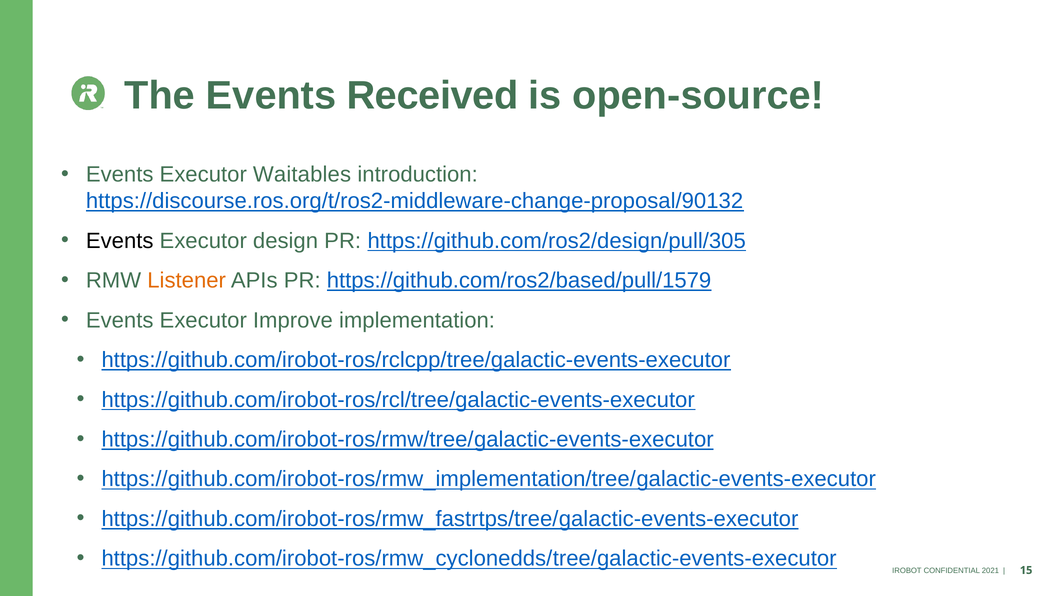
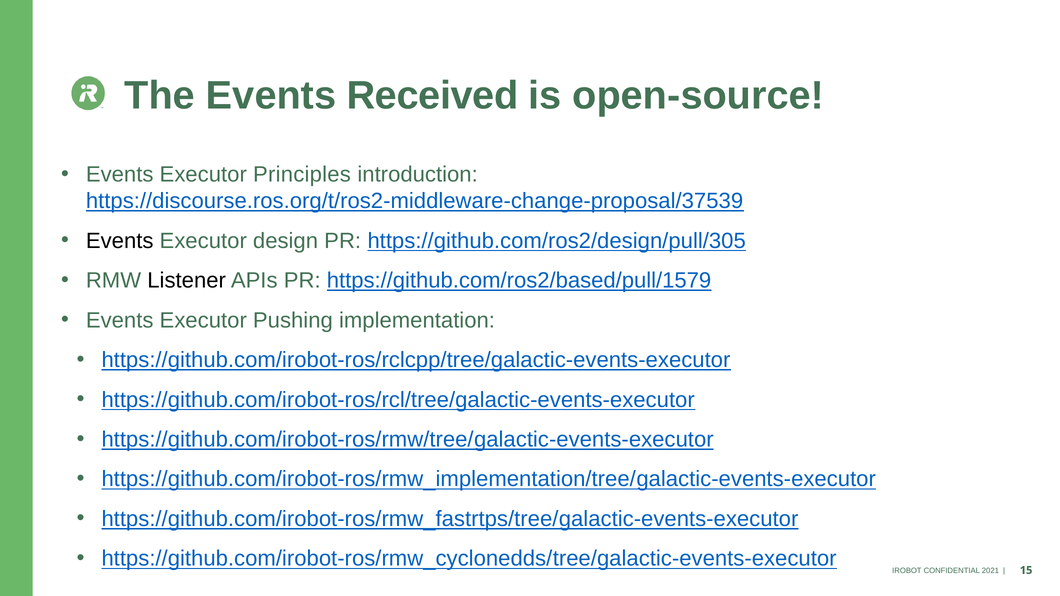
Waitables: Waitables -> Principles (302, 175)
https://discourse.ros.org/t/ros2-middleware-change-proposal/90132: https://discourse.ros.org/t/ros2-middleware-change-proposal/90132 -> https://discourse.ros.org/t/ros2-middleware-change-proposal/37539 (415, 201)
Listener colour: orange -> black (187, 281)
Improve: Improve -> Pushing (293, 320)
